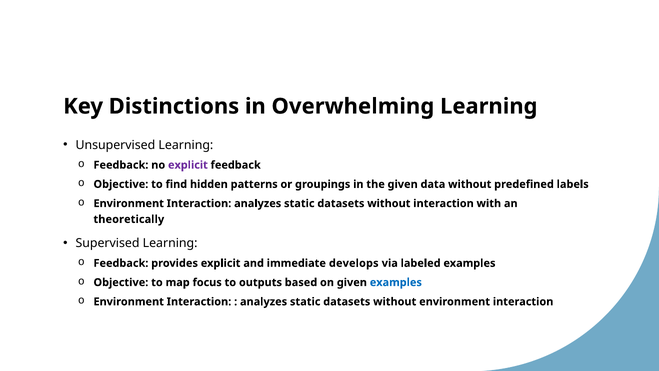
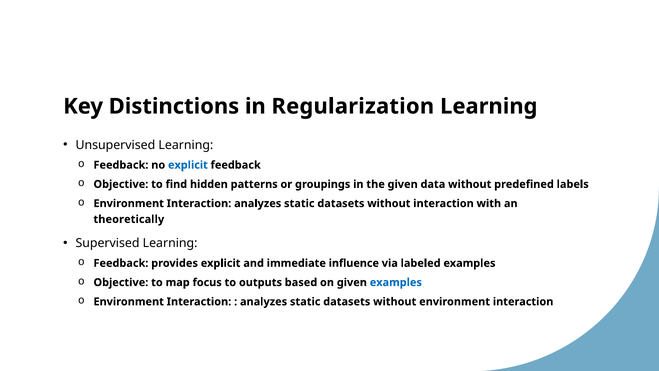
Overwhelming: Overwhelming -> Regularization (353, 106)
explicit colour: purple -> blue (188, 165)
develops: develops -> influence (354, 263)
